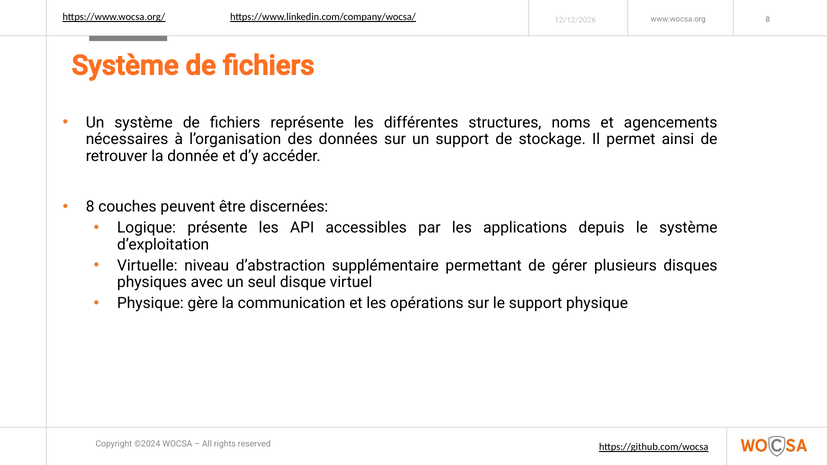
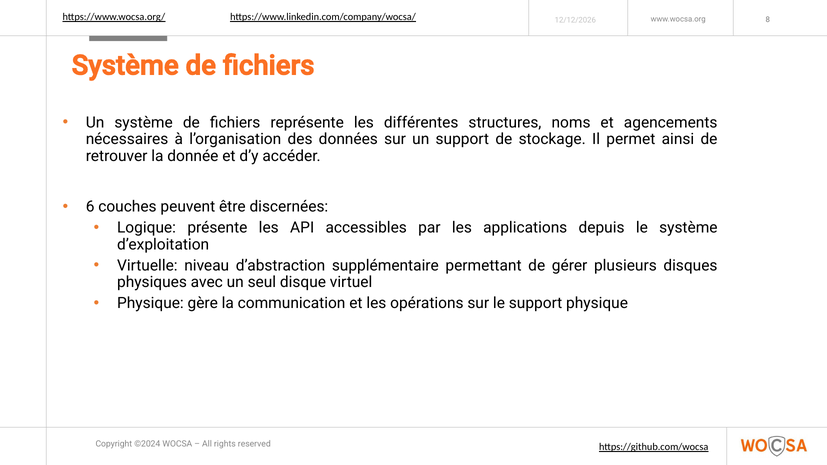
8: 8 -> 6 (90, 207)
